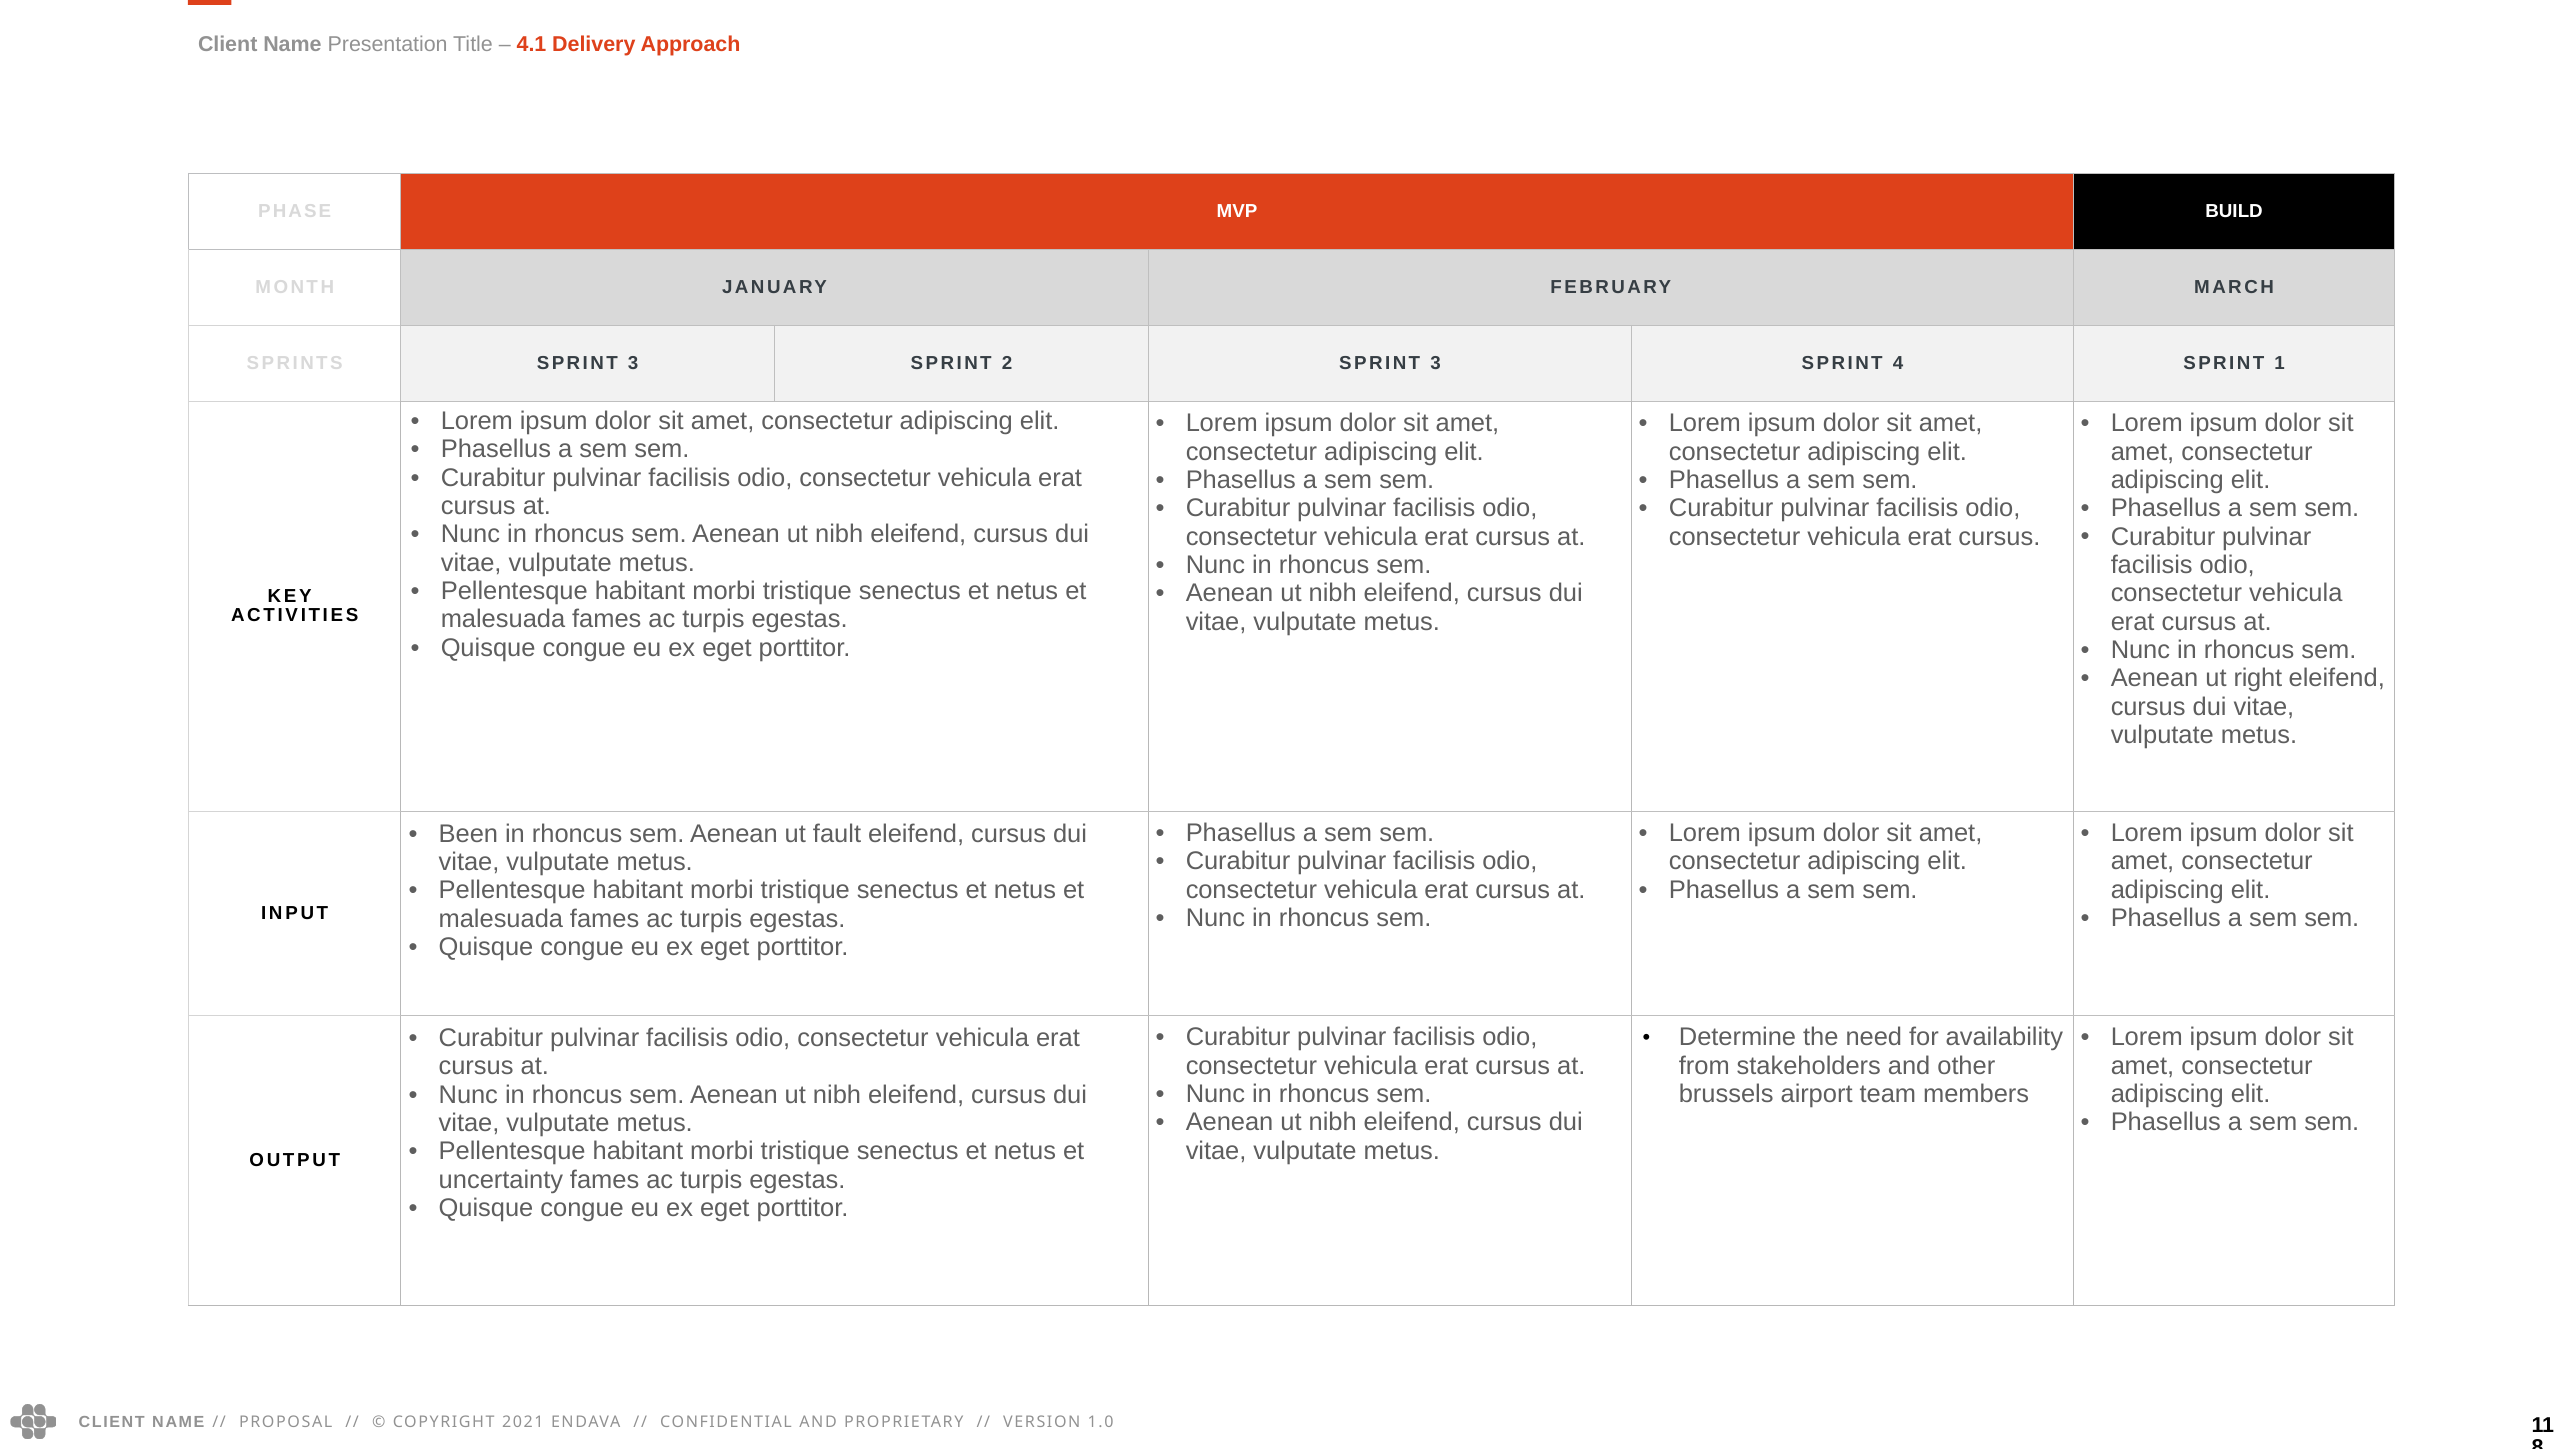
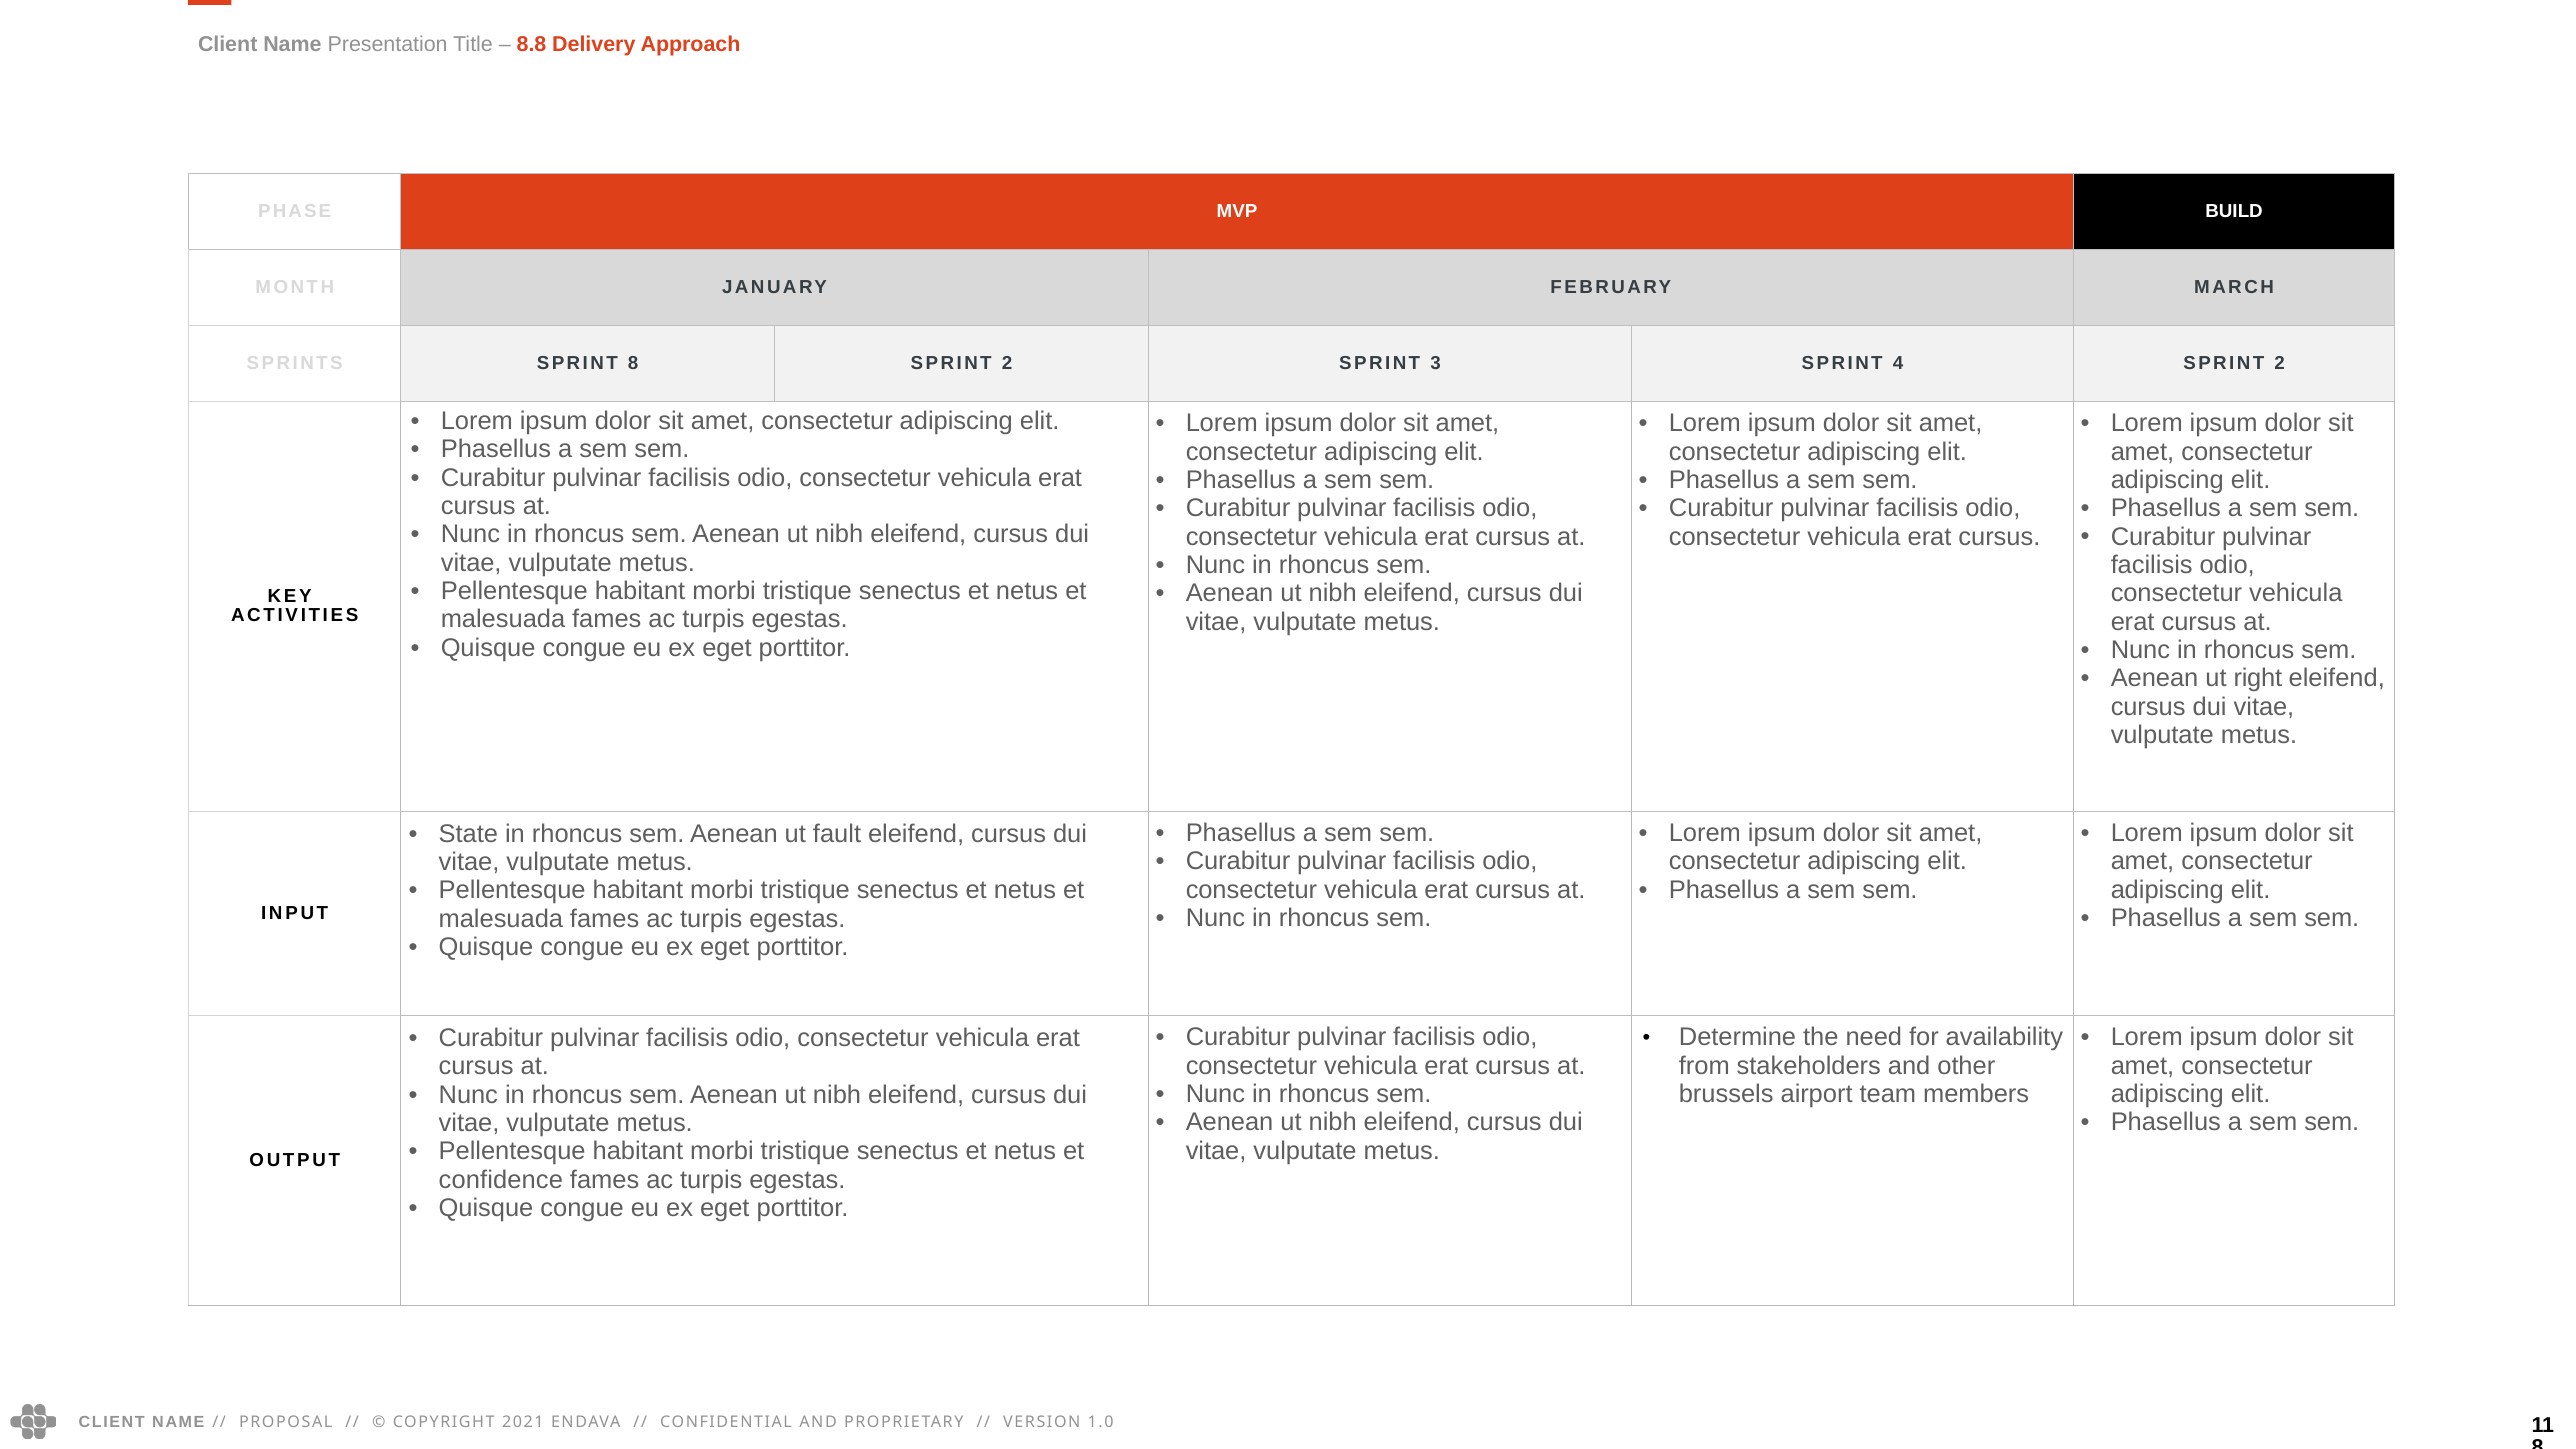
4.1: 4.1 -> 8.8 (531, 44)
SPRINTS SPRINT 3: 3 -> 8 (633, 363)
4 SPRINT 1: 1 -> 2 (2280, 363)
Been: Been -> State (468, 834)
uncertainty: uncertainty -> confidence (501, 1180)
